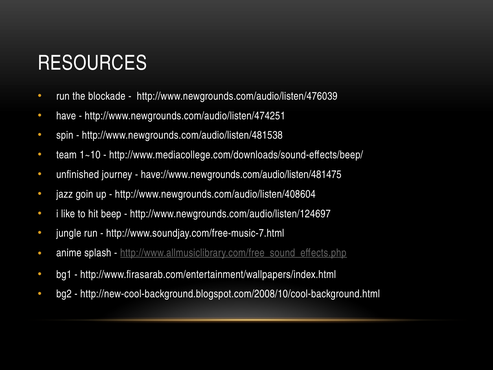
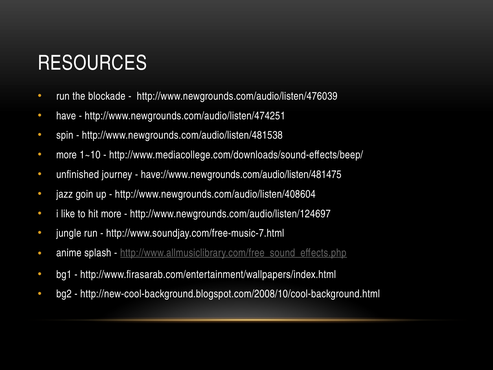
team: team -> more (67, 155)
hit beep: beep -> more (111, 214)
